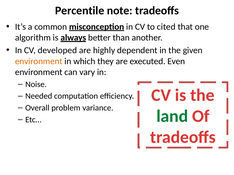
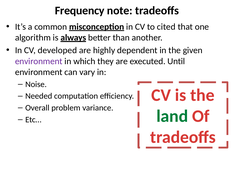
Percentile: Percentile -> Frequency (80, 11)
environment colour: orange -> purple (39, 61)
Even: Even -> Until (176, 61)
